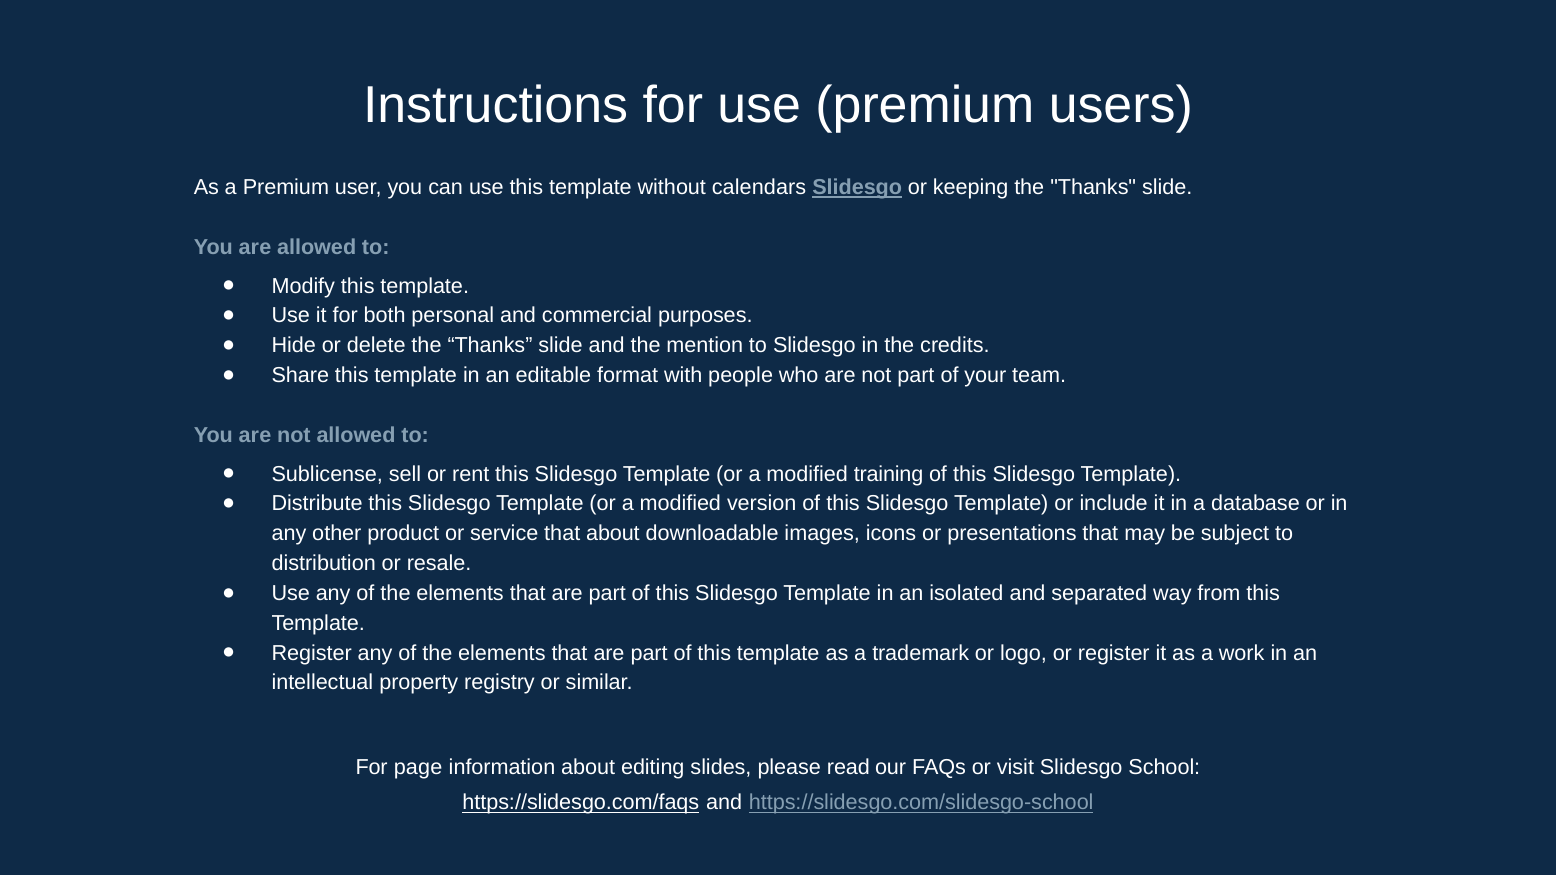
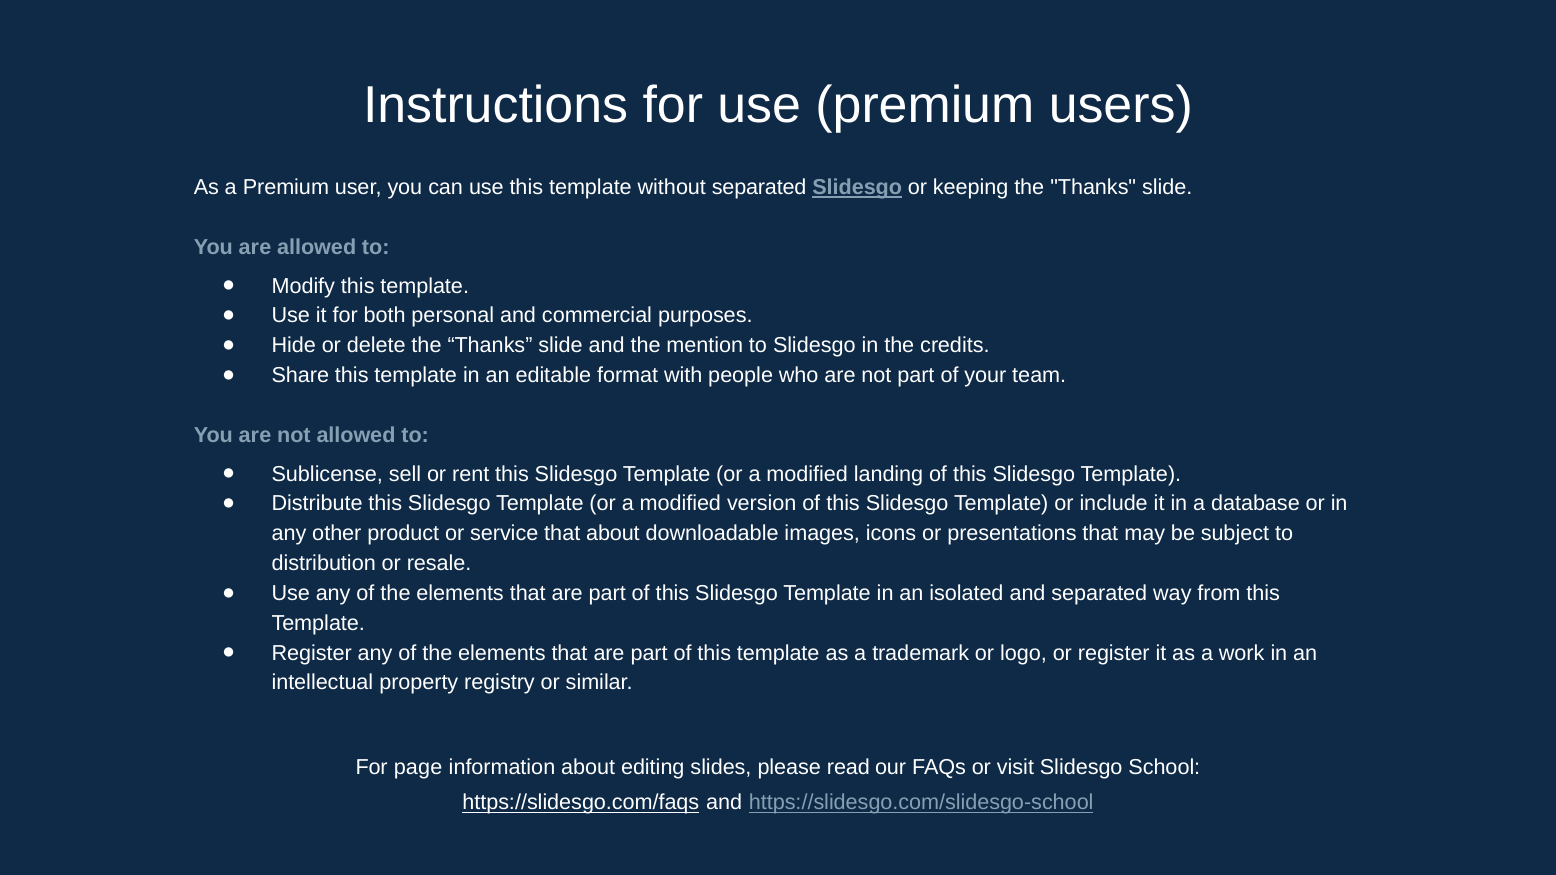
without calendars: calendars -> separated (759, 187)
training: training -> landing (889, 474)
